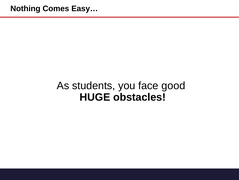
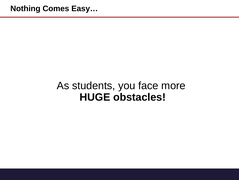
good: good -> more (173, 85)
